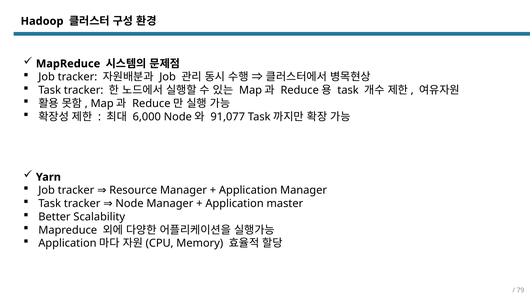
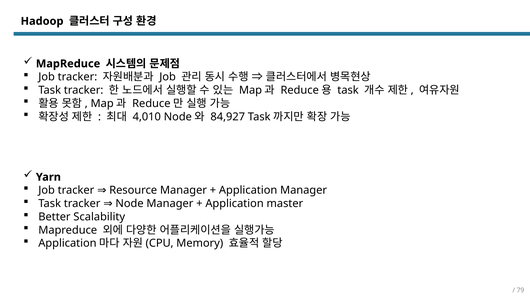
6,000: 6,000 -> 4,010 (147, 117)
91,077: 91,077 -> 84,927 (228, 117)
